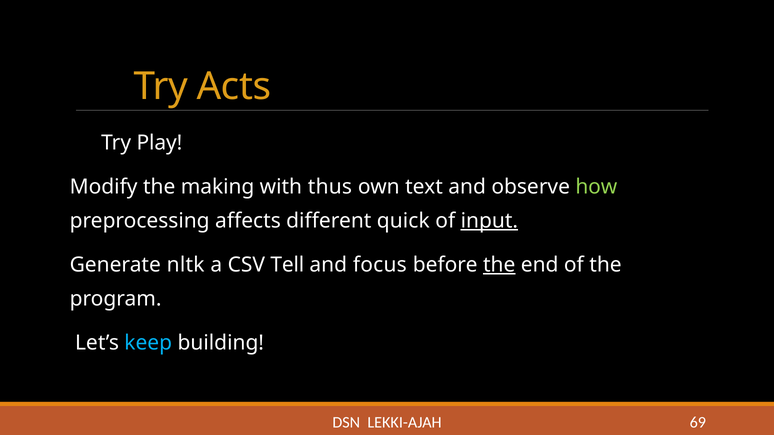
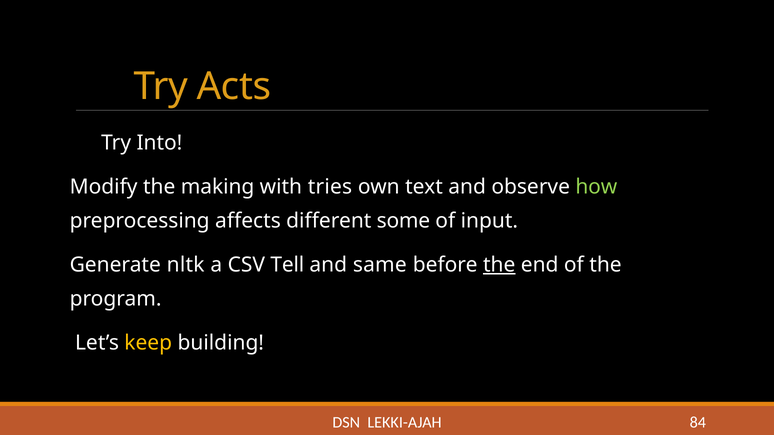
Play: Play -> Into (159, 143)
thus: thus -> tries (330, 187)
quick: quick -> some (403, 221)
input underline: present -> none (489, 221)
focus: focus -> same (380, 265)
keep colour: light blue -> yellow (148, 343)
69: 69 -> 84 (698, 423)
